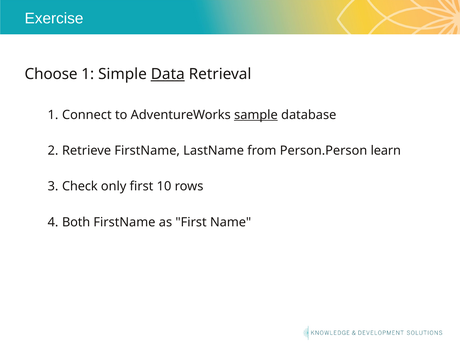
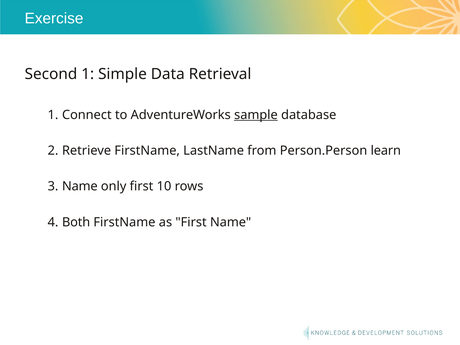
Choose: Choose -> Second (51, 74)
Data underline: present -> none (168, 74)
Check: Check -> Name (80, 186)
